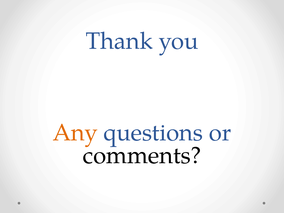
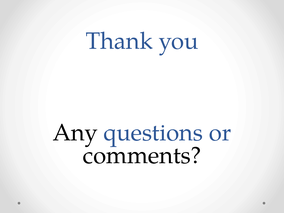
Any colour: orange -> black (75, 133)
